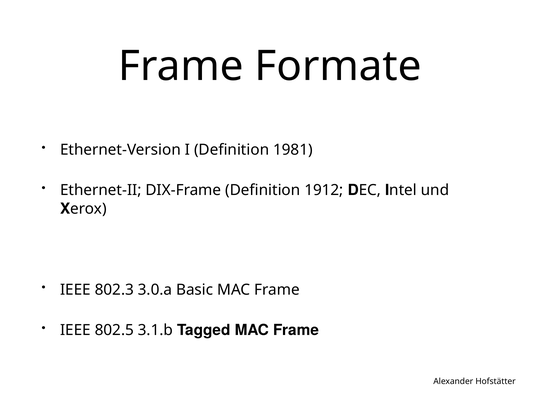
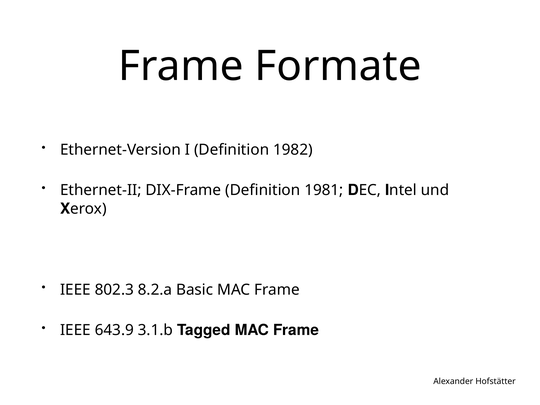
1981: 1981 -> 1982 (293, 150)
1912: 1912 -> 1981 (324, 190)
3.0.a: 3.0.a -> 8.2.a (155, 290)
802.5: 802.5 -> 643.9 (114, 330)
